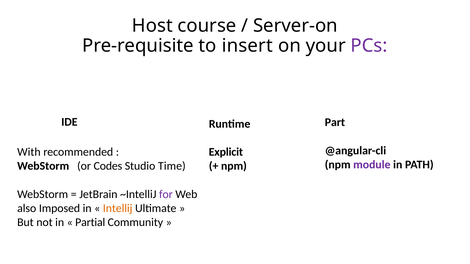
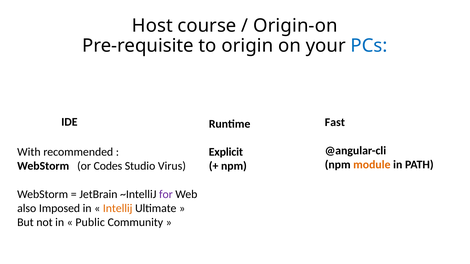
Server-on: Server-on -> Origin-on (295, 26)
insert: insert -> origin (247, 46)
PCs colour: purple -> blue (369, 46)
Part: Part -> Fast (335, 123)
module colour: purple -> orange (372, 165)
Time: Time -> Virus (172, 166)
Partial: Partial -> Public (90, 223)
